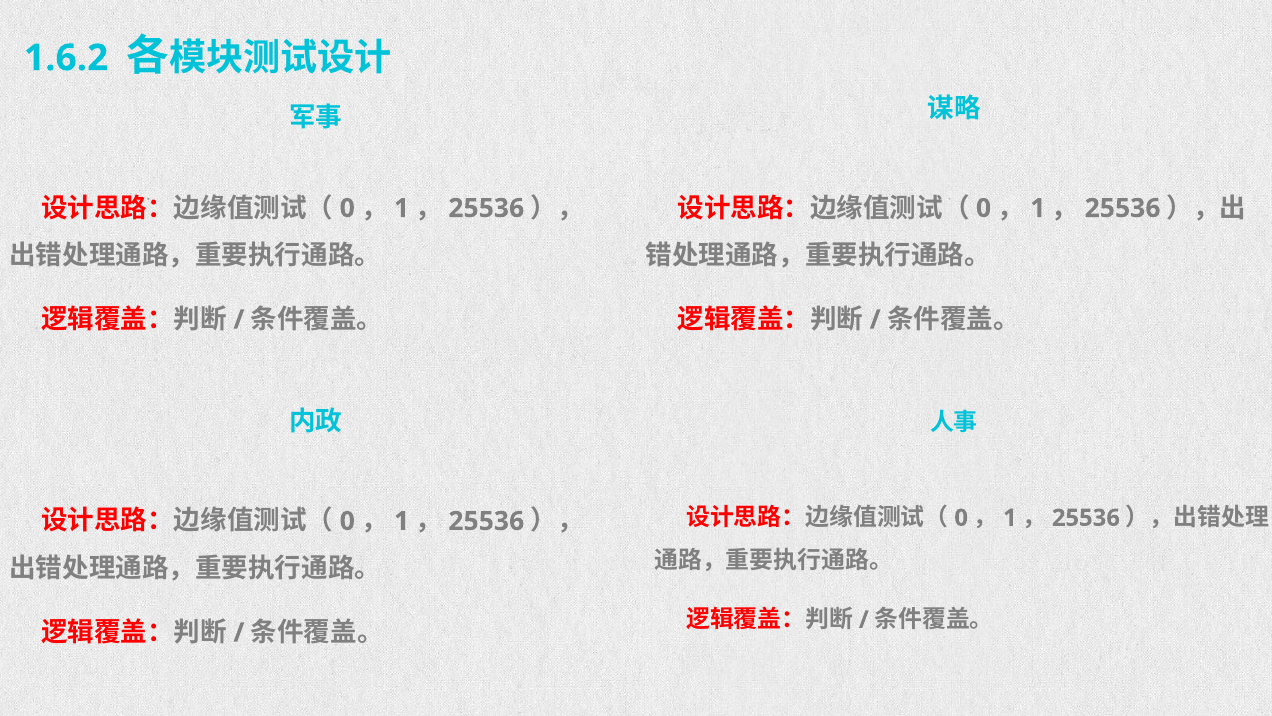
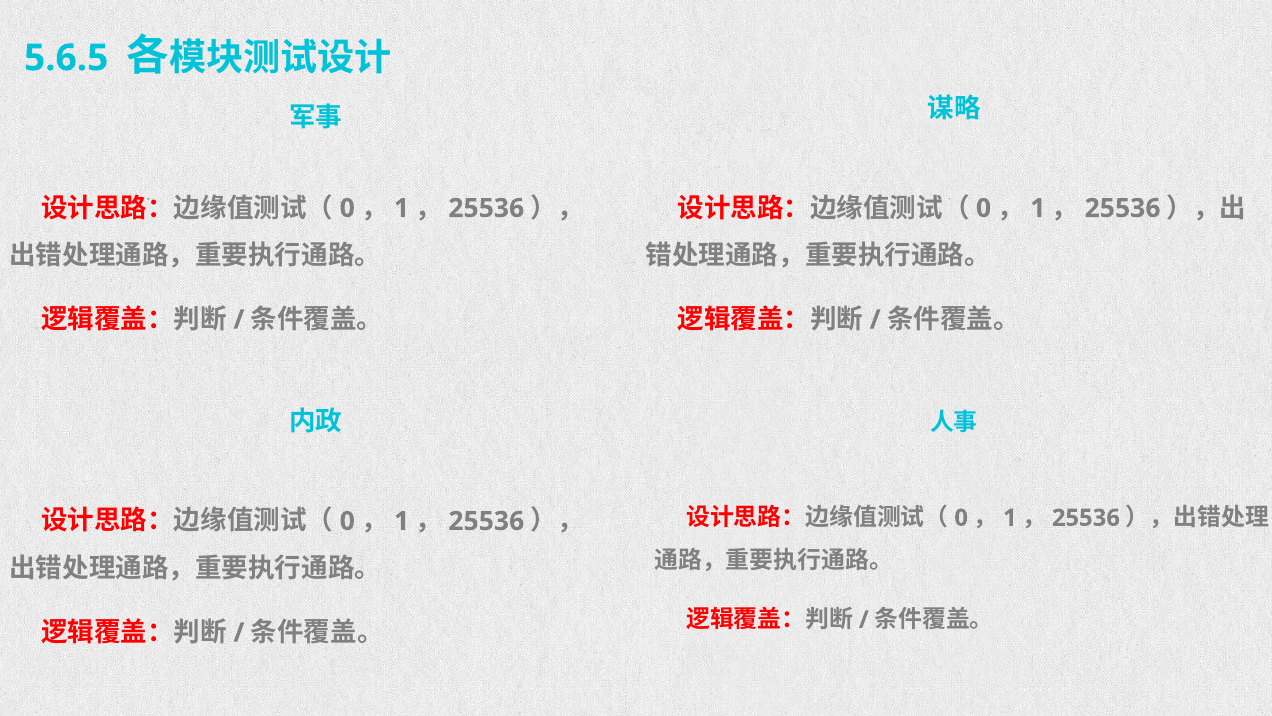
1.6.2: 1.6.2 -> 5.6.5 (66, 58)
